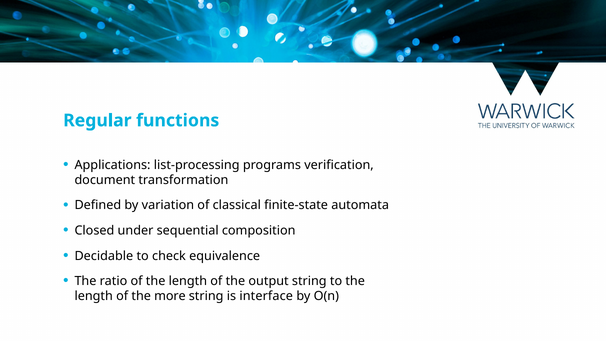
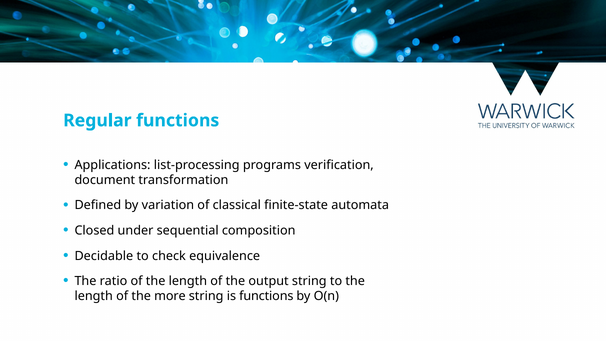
is interface: interface -> functions (266, 296)
